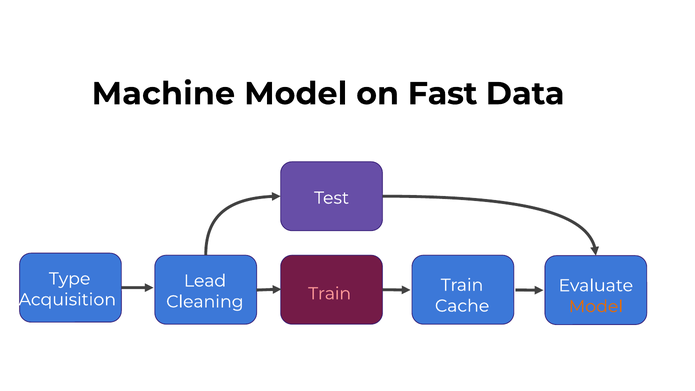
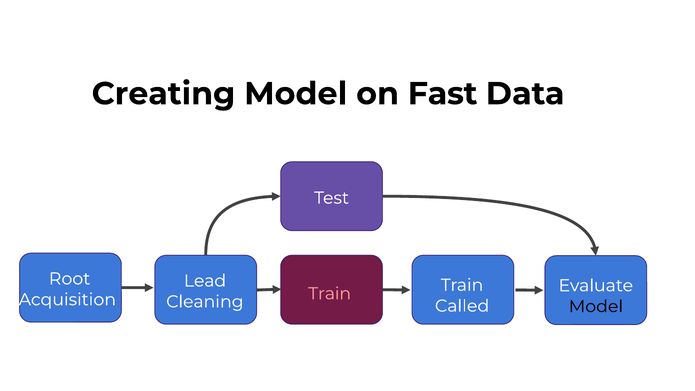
Machine: Machine -> Creating (163, 94)
Type: Type -> Root (70, 279)
Cache: Cache -> Called (462, 306)
Model colour: orange -> black (596, 306)
